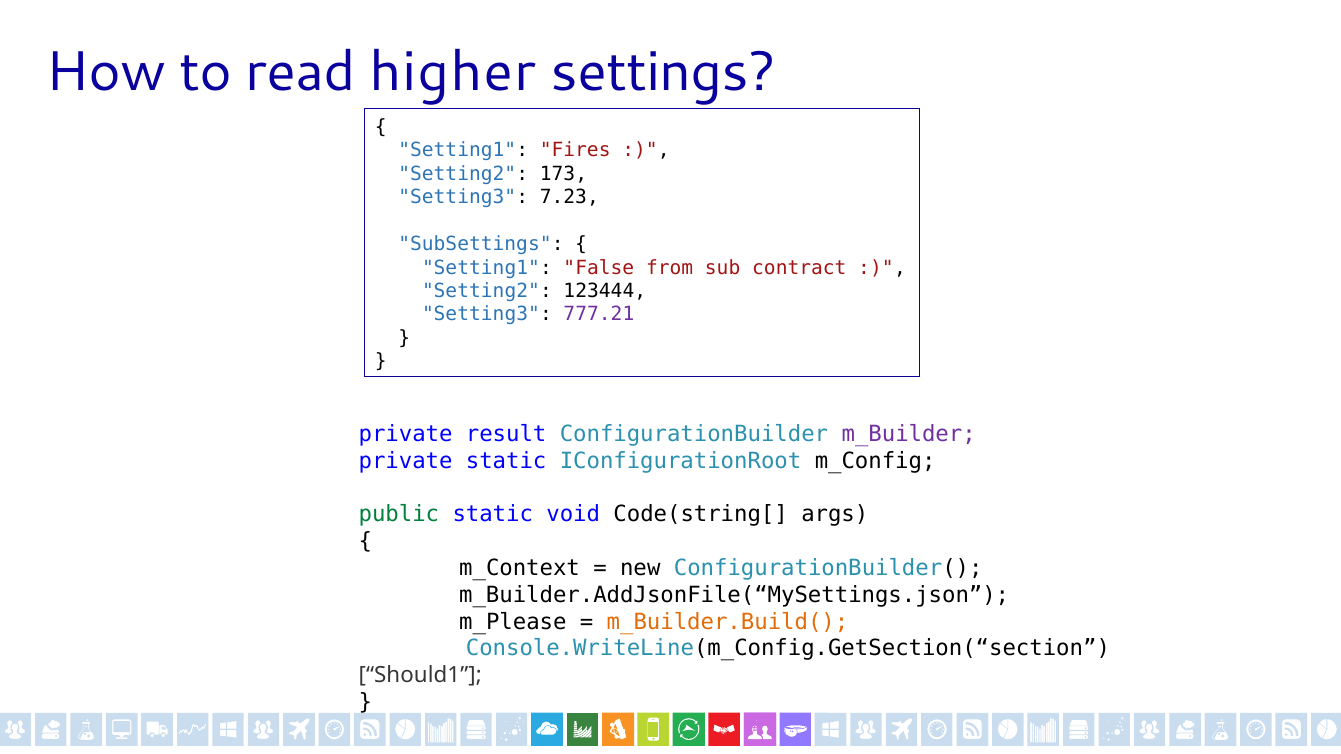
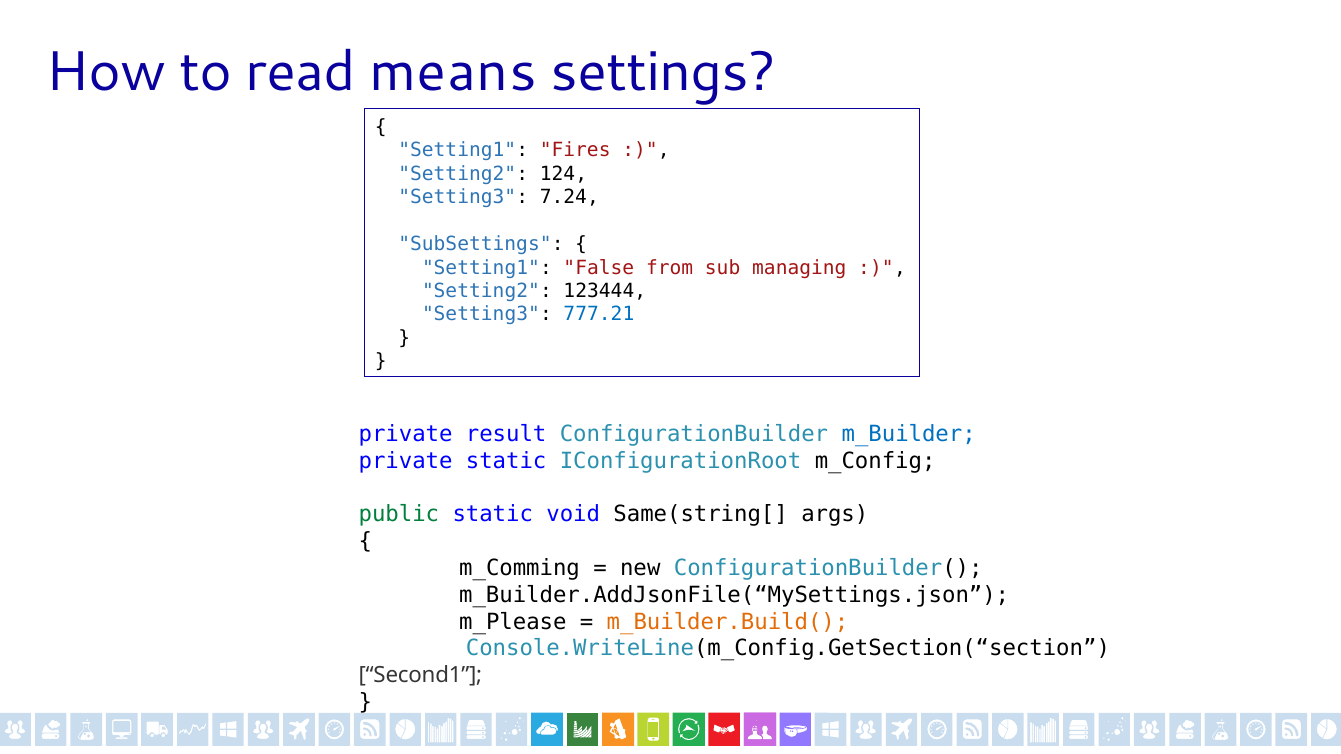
higher: higher -> means (453, 72)
173: 173 -> 124 (563, 174)
7.23: 7.23 -> 7.24 (569, 197)
contract: contract -> managing (799, 268)
777.21 colour: purple -> blue (599, 315)
m_Builder colour: purple -> blue (909, 434)
Code(string[: Code(string[ -> Same(string[ (701, 515)
m_Context: m_Context -> m_Comming (520, 568)
Should1: Should1 -> Second1 (420, 676)
